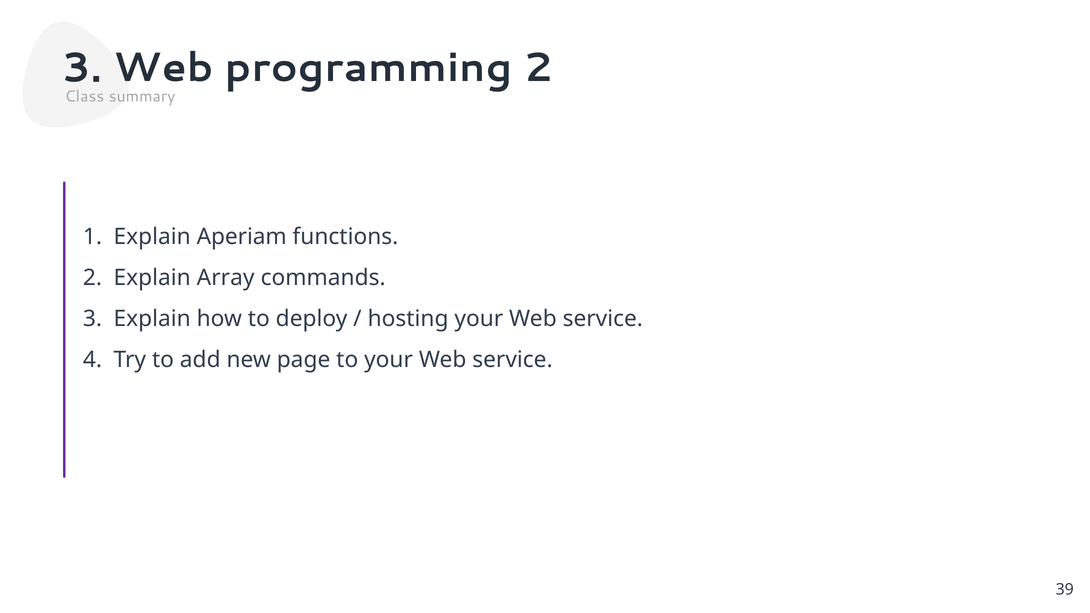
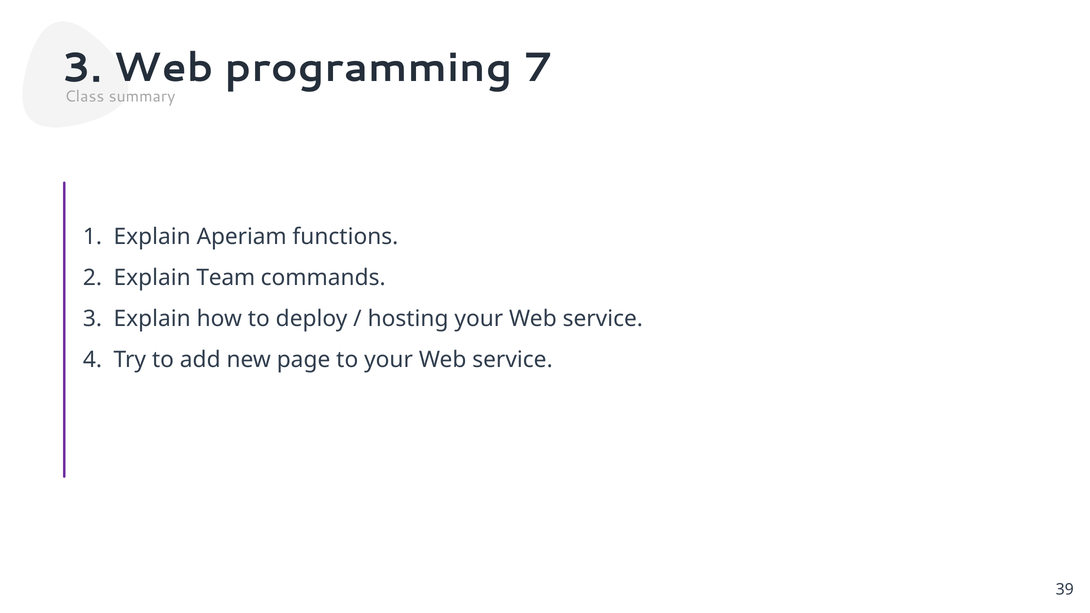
programming 2: 2 -> 7 (538, 68)
Array: Array -> Team (226, 278)
